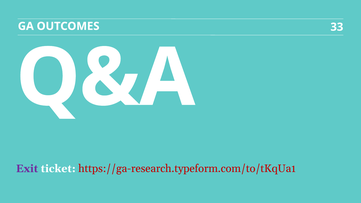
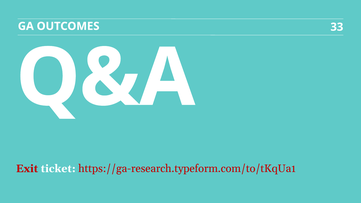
Exit colour: purple -> red (27, 168)
